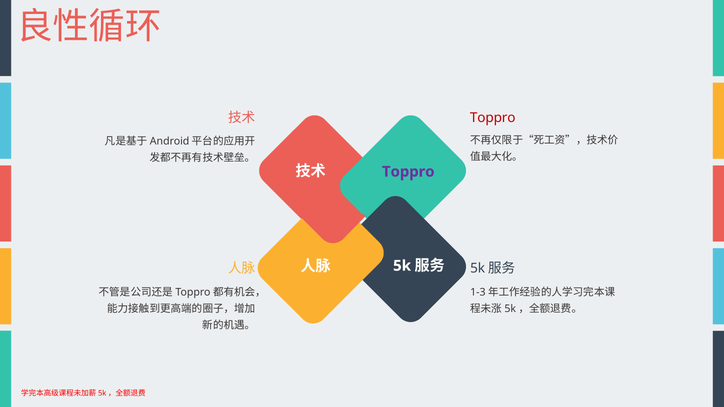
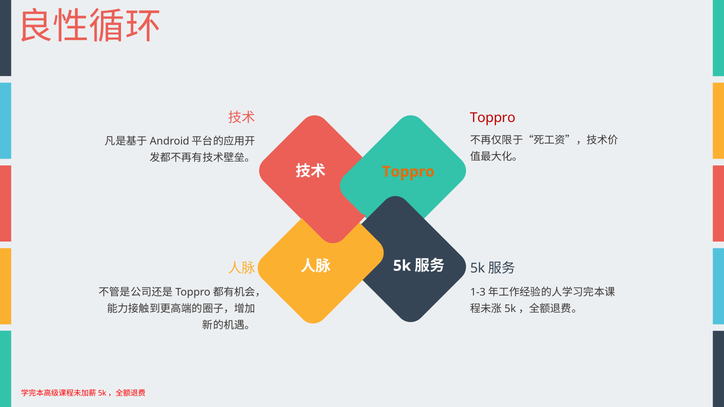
Toppro colour: purple -> orange (408, 172)
